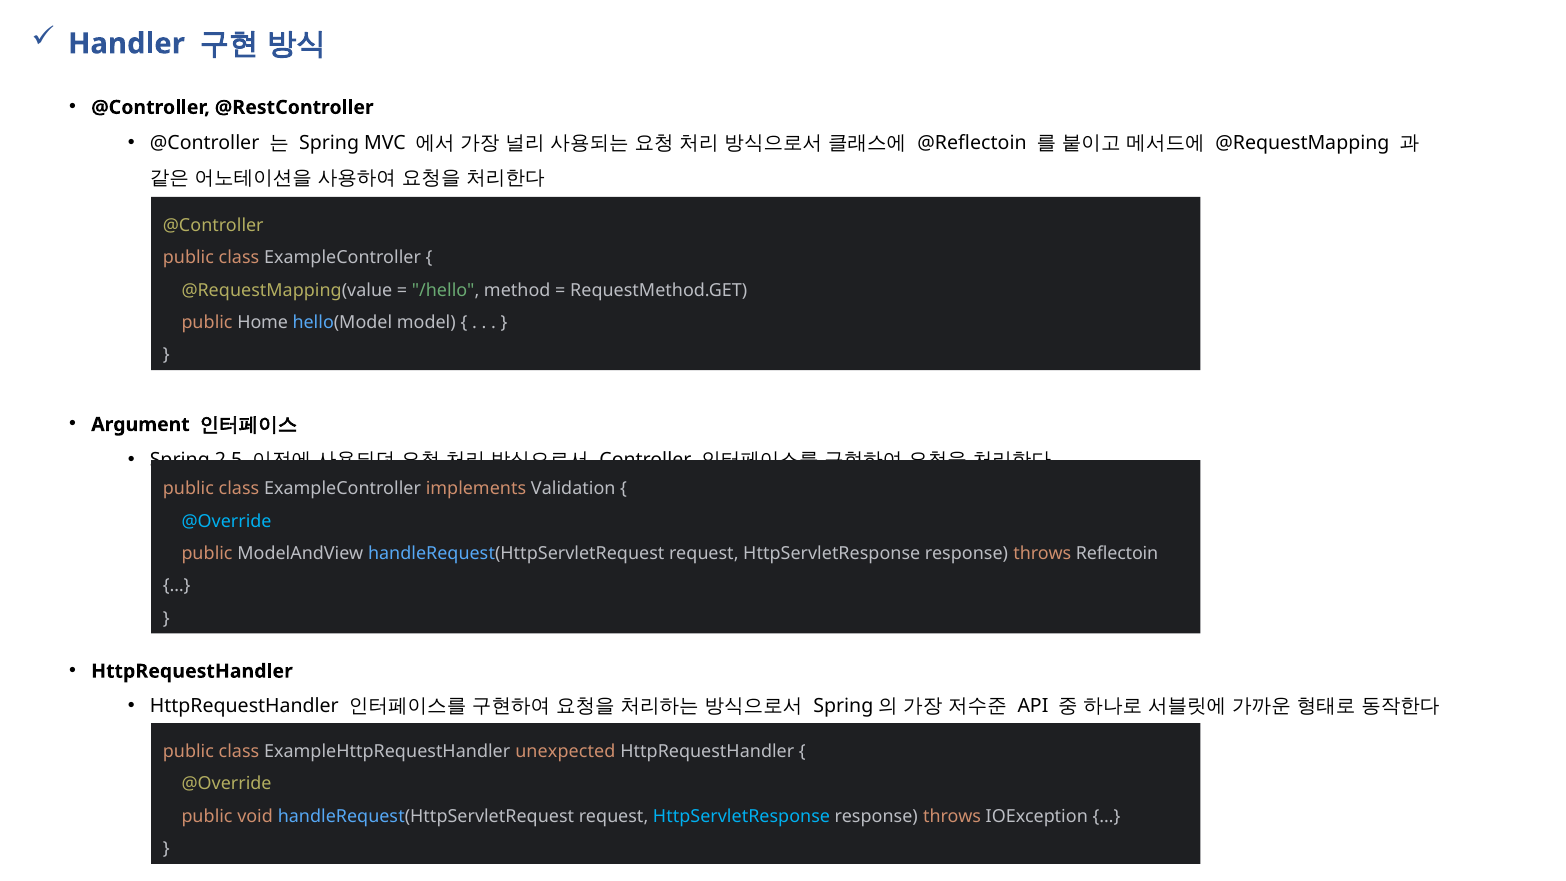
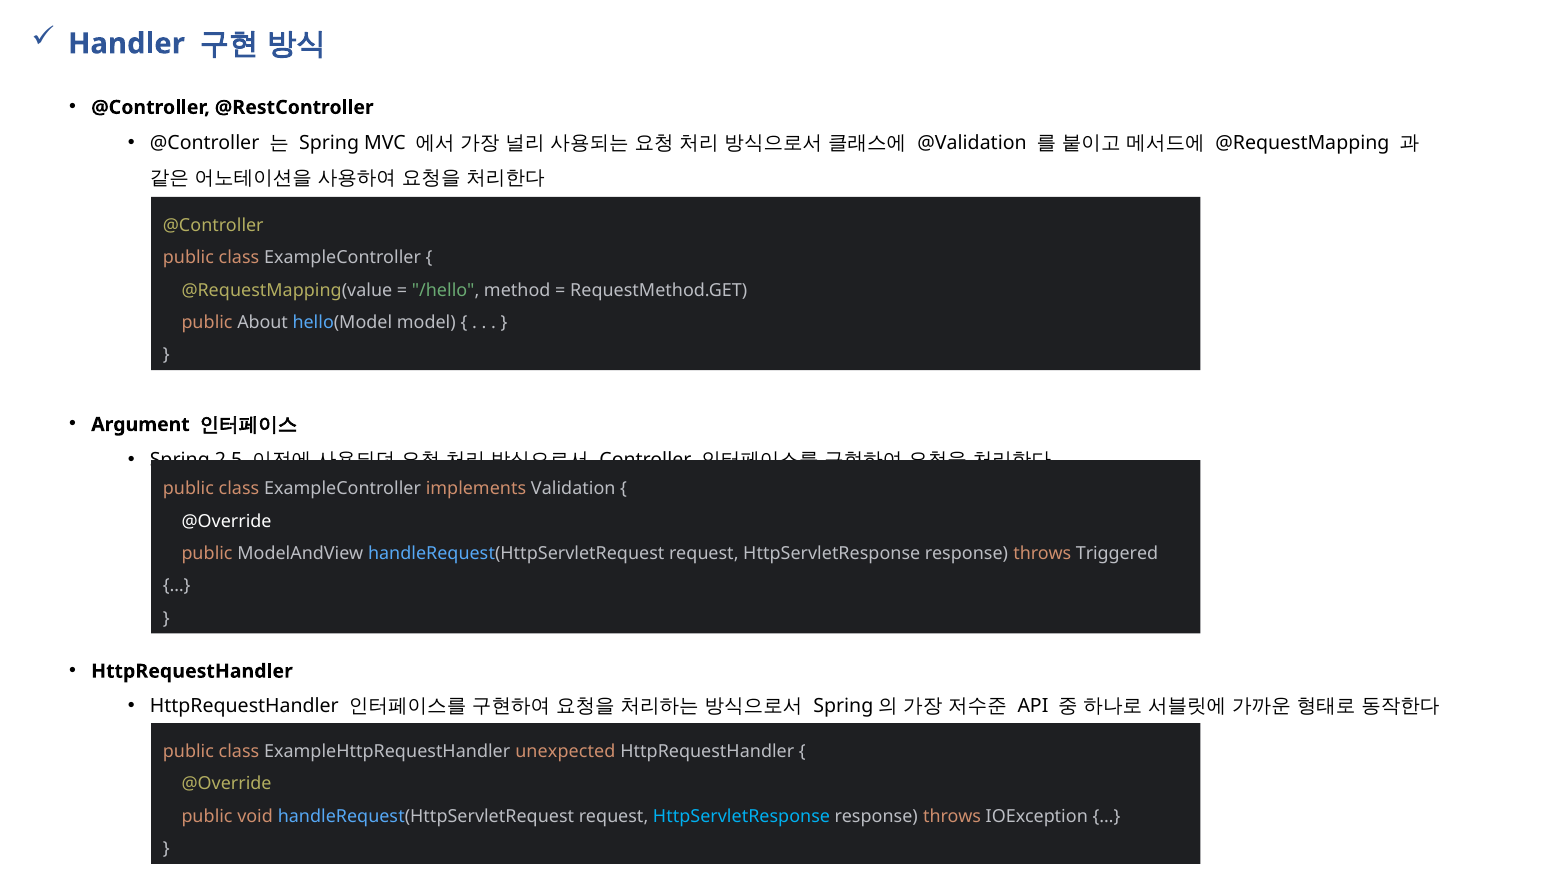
@Reflectoin: @Reflectoin -> @Validation (972, 143)
Home: Home -> About (263, 322)
@Override colour: light blue -> white (227, 521)
Reflectoin: Reflectoin -> Triggered (1117, 553)
